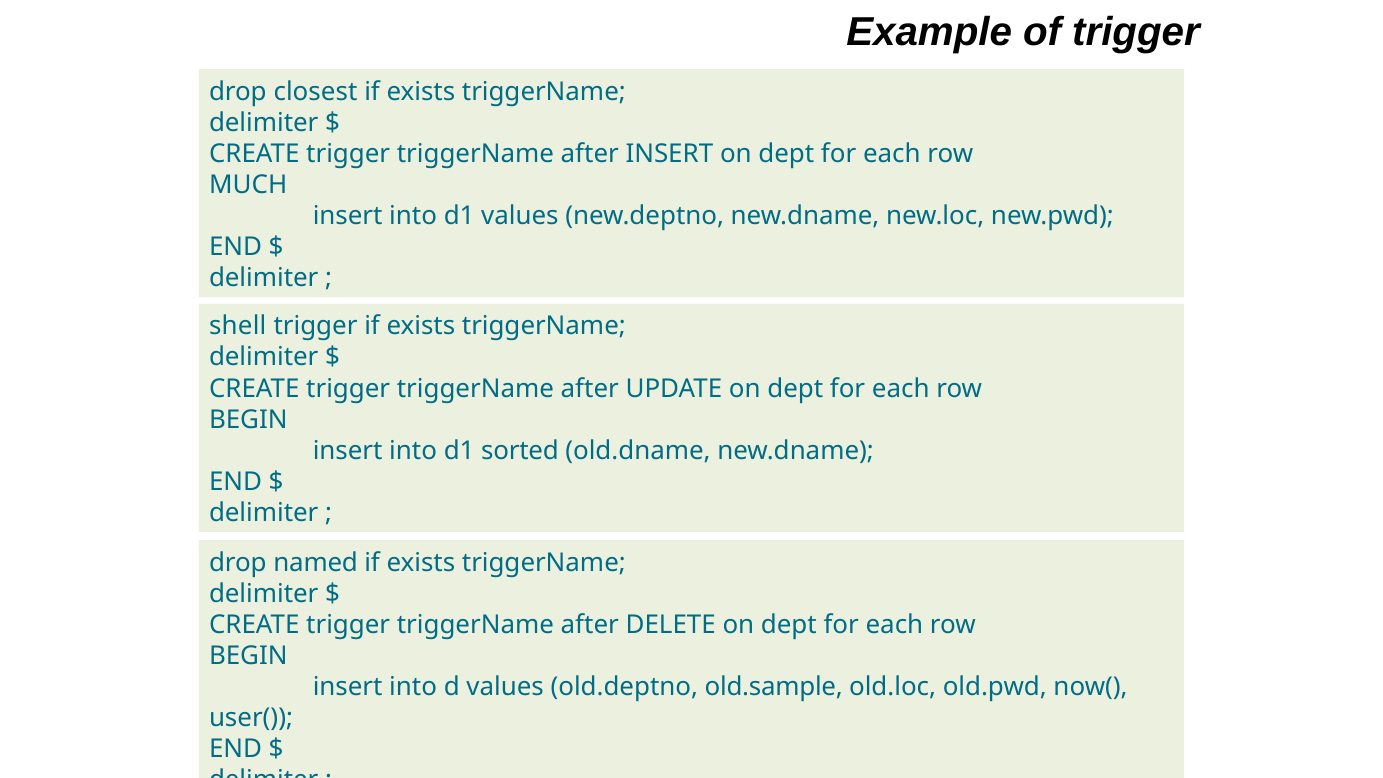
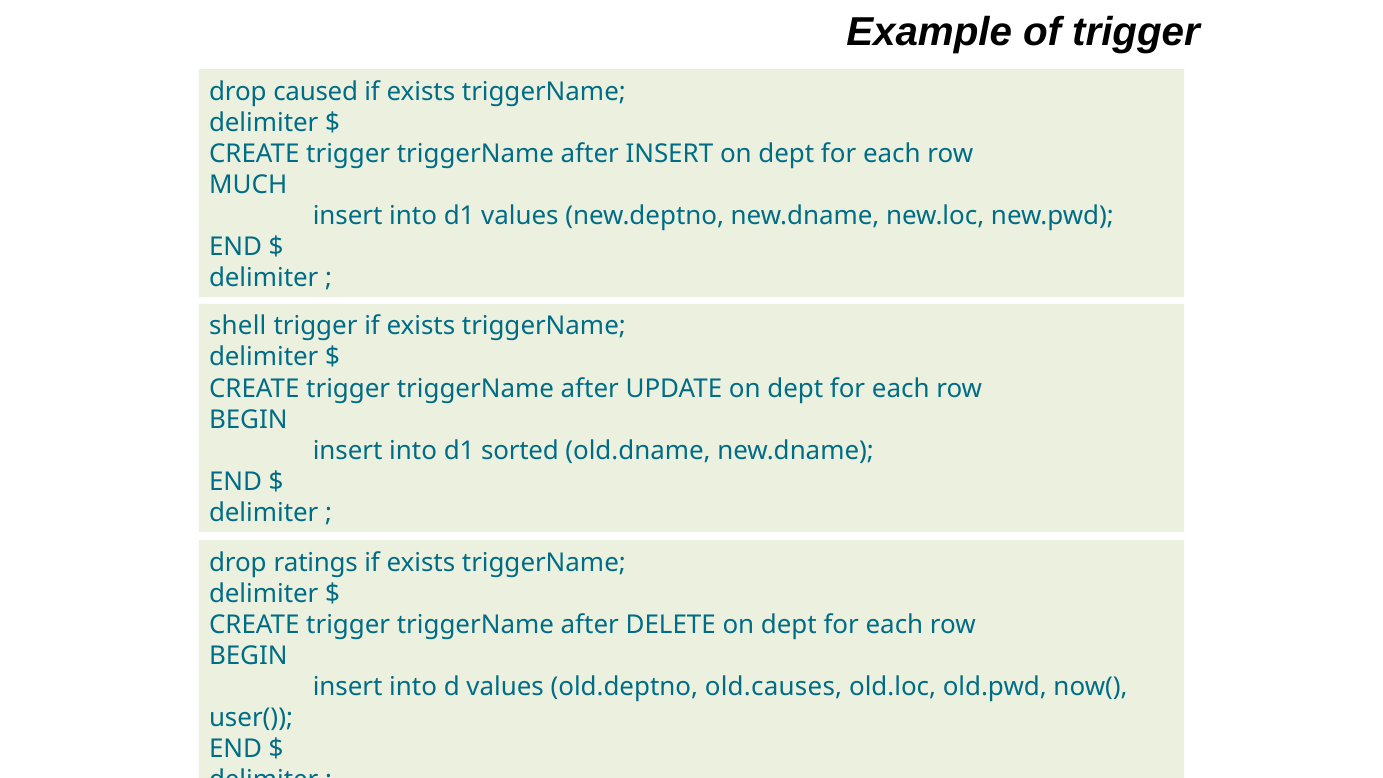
closest: closest -> caused (316, 92)
named: named -> ratings (316, 563)
old.sample: old.sample -> old.causes (773, 687)
